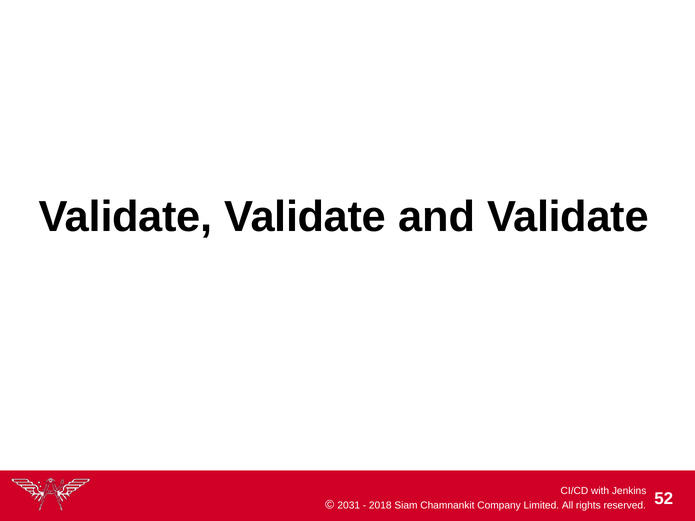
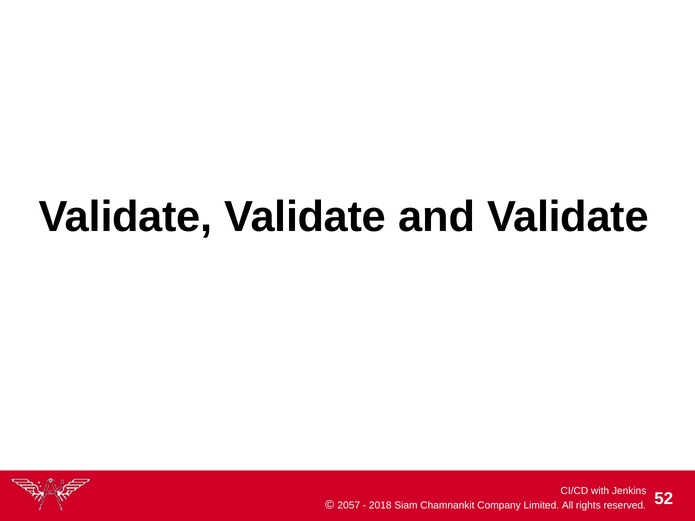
2031: 2031 -> 2057 (349, 506)
